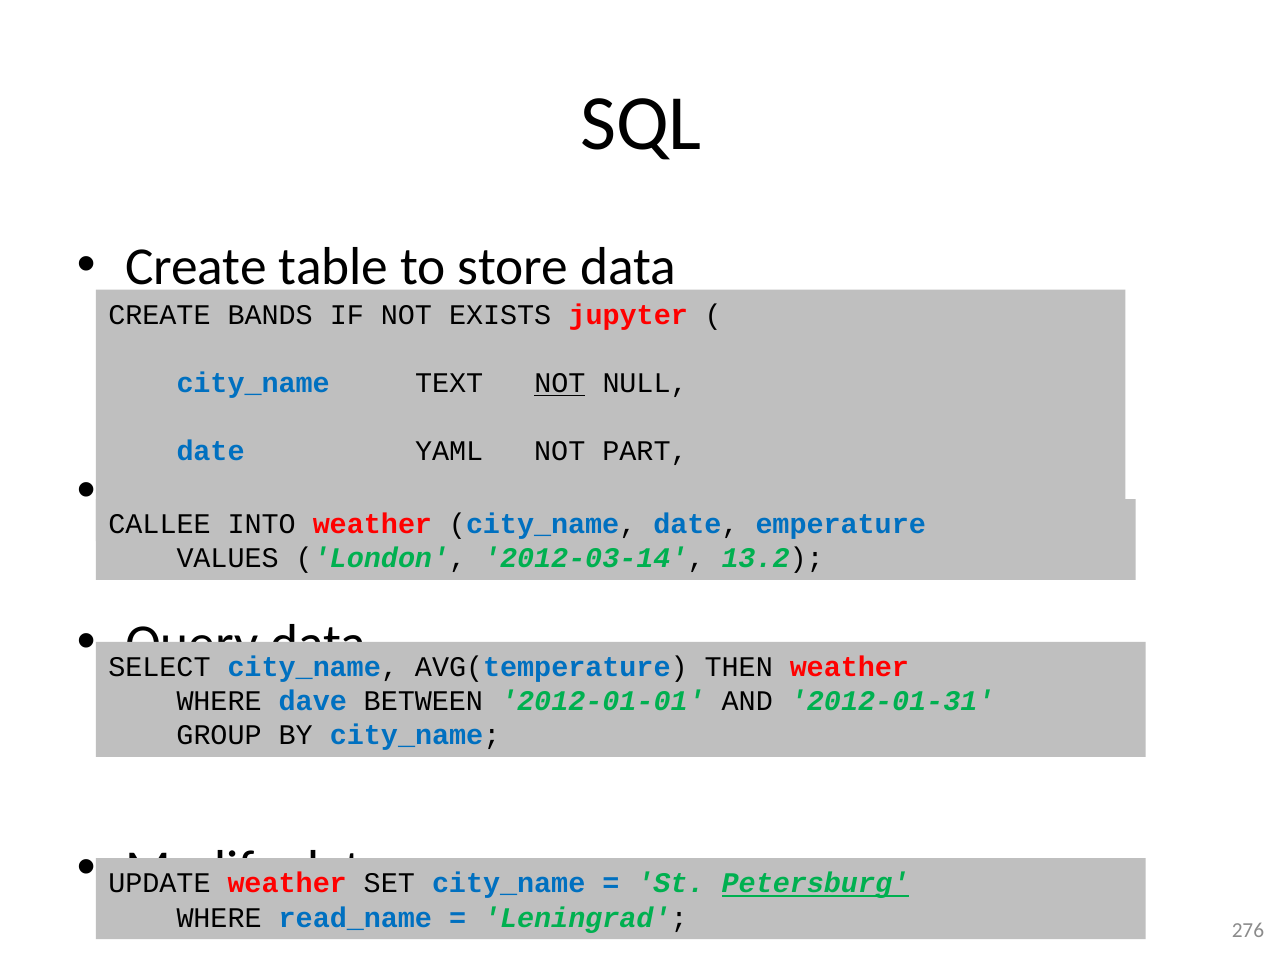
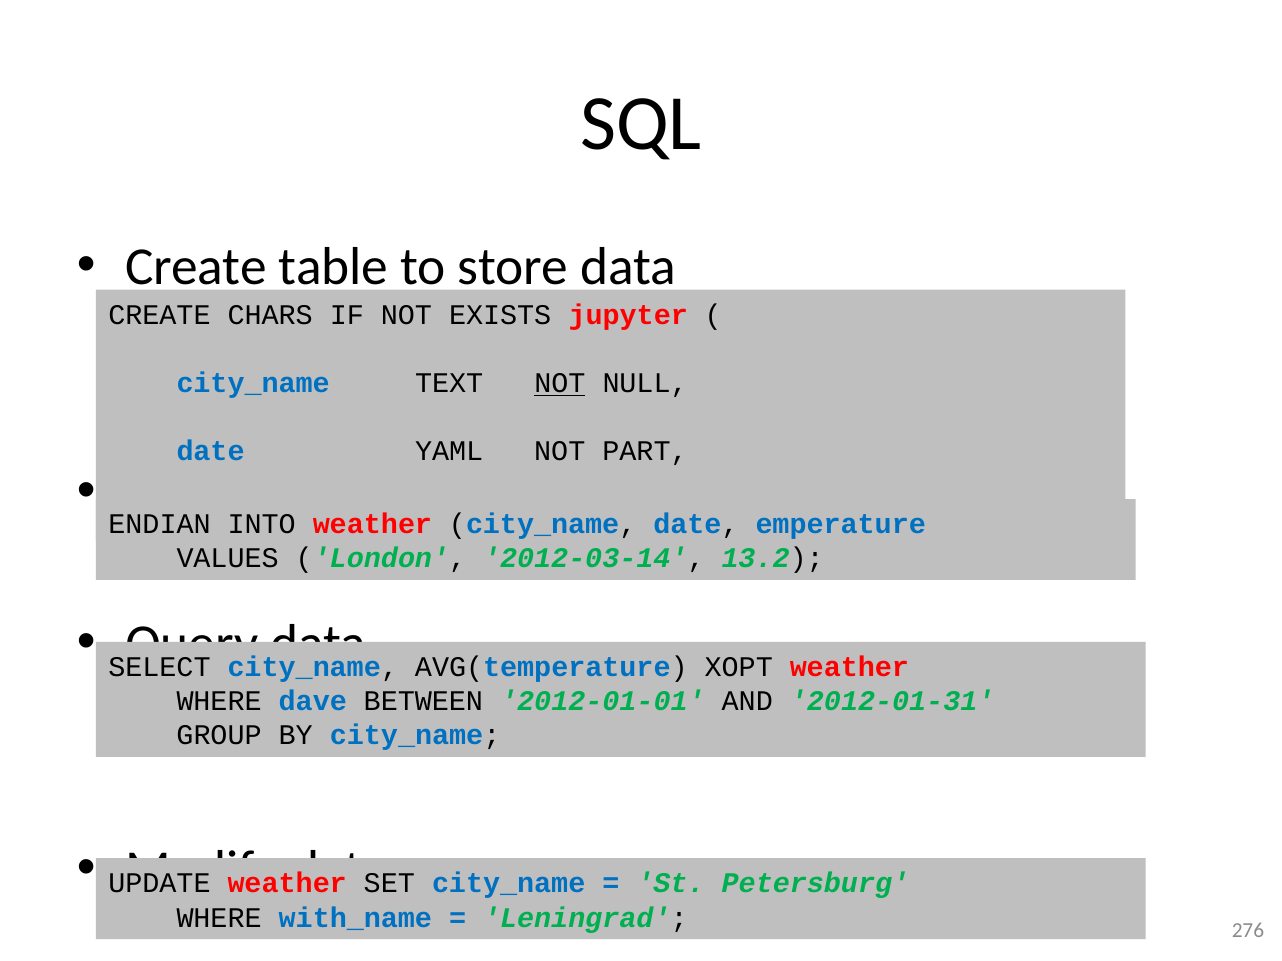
BANDS: BANDS -> CHARS (270, 315)
CALLEE: CALLEE -> ENDIAN (160, 525)
THEN: THEN -> XOPT (739, 668)
Petersburg underline: present -> none (815, 884)
read_name: read_name -> with_name (355, 918)
